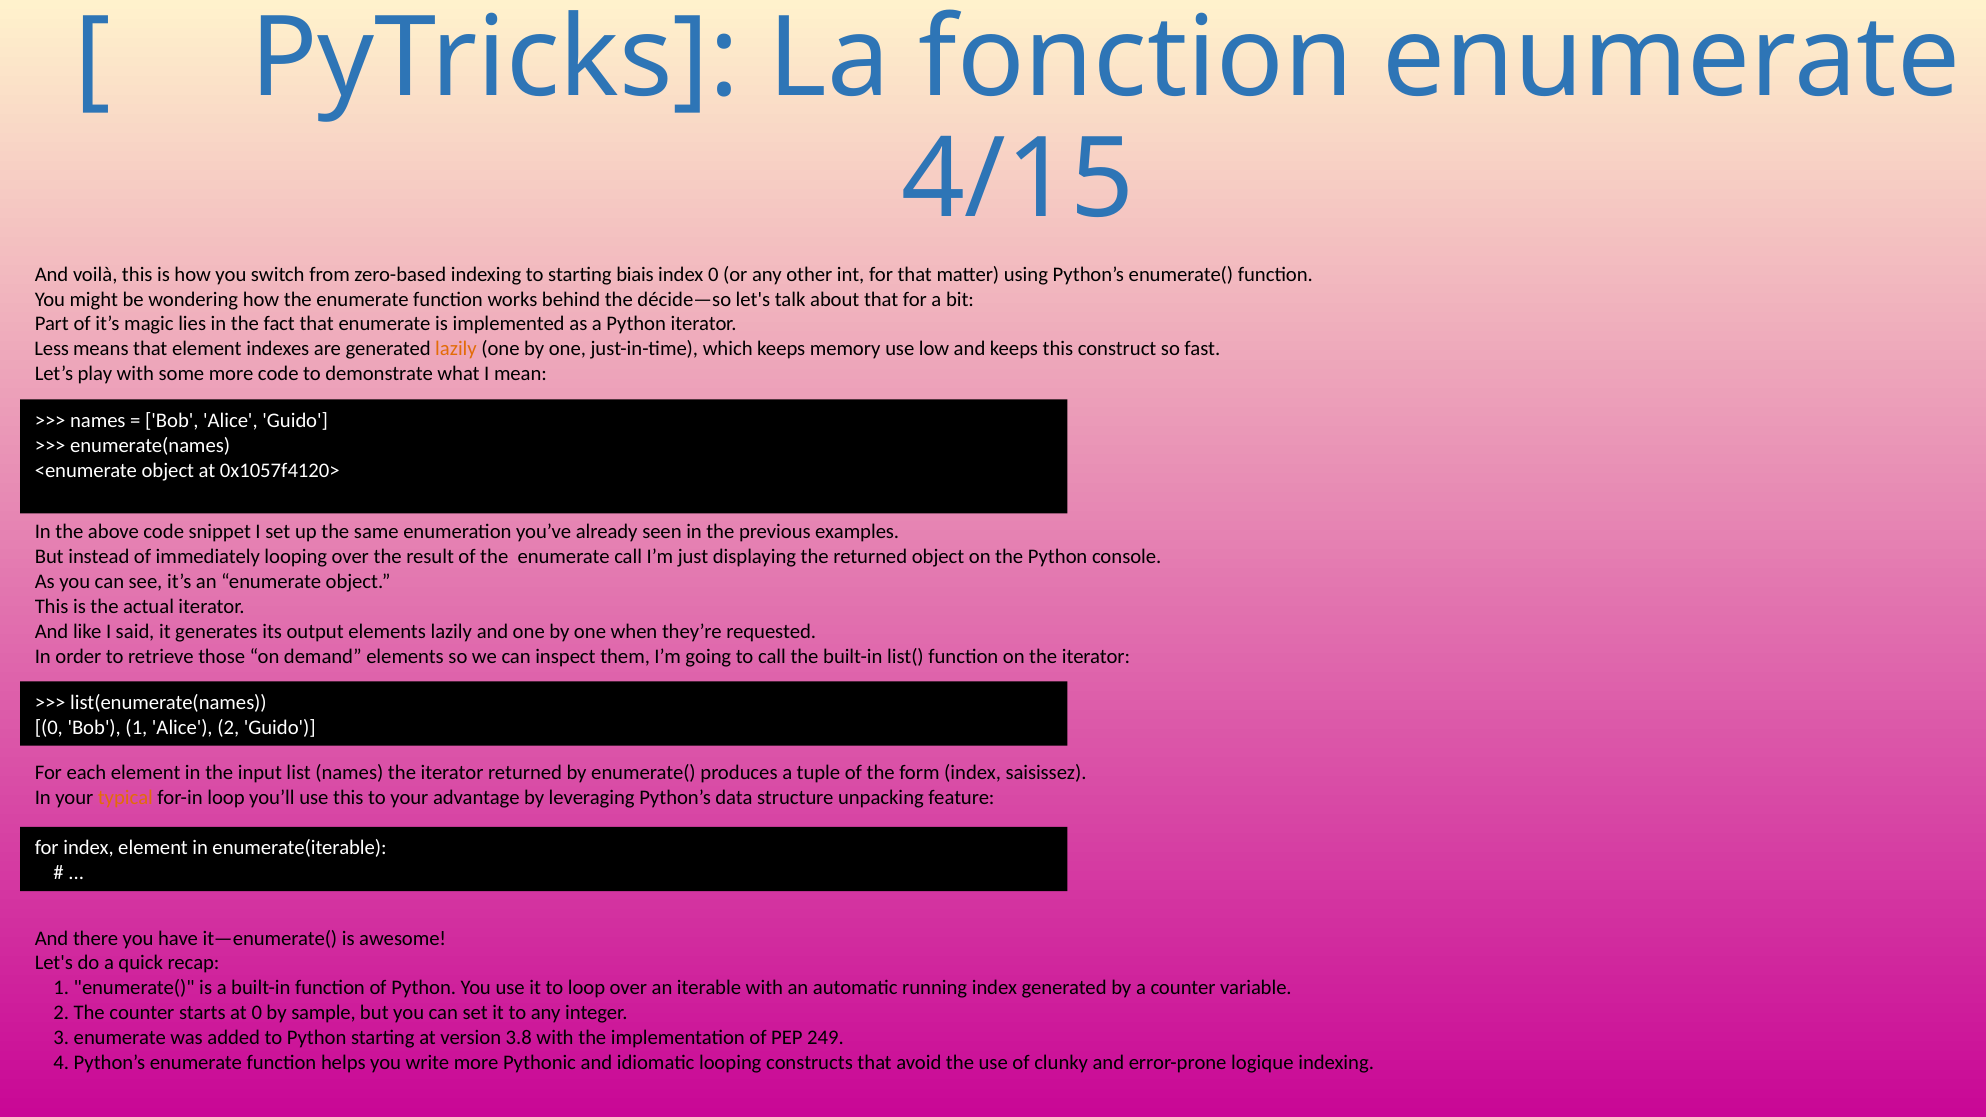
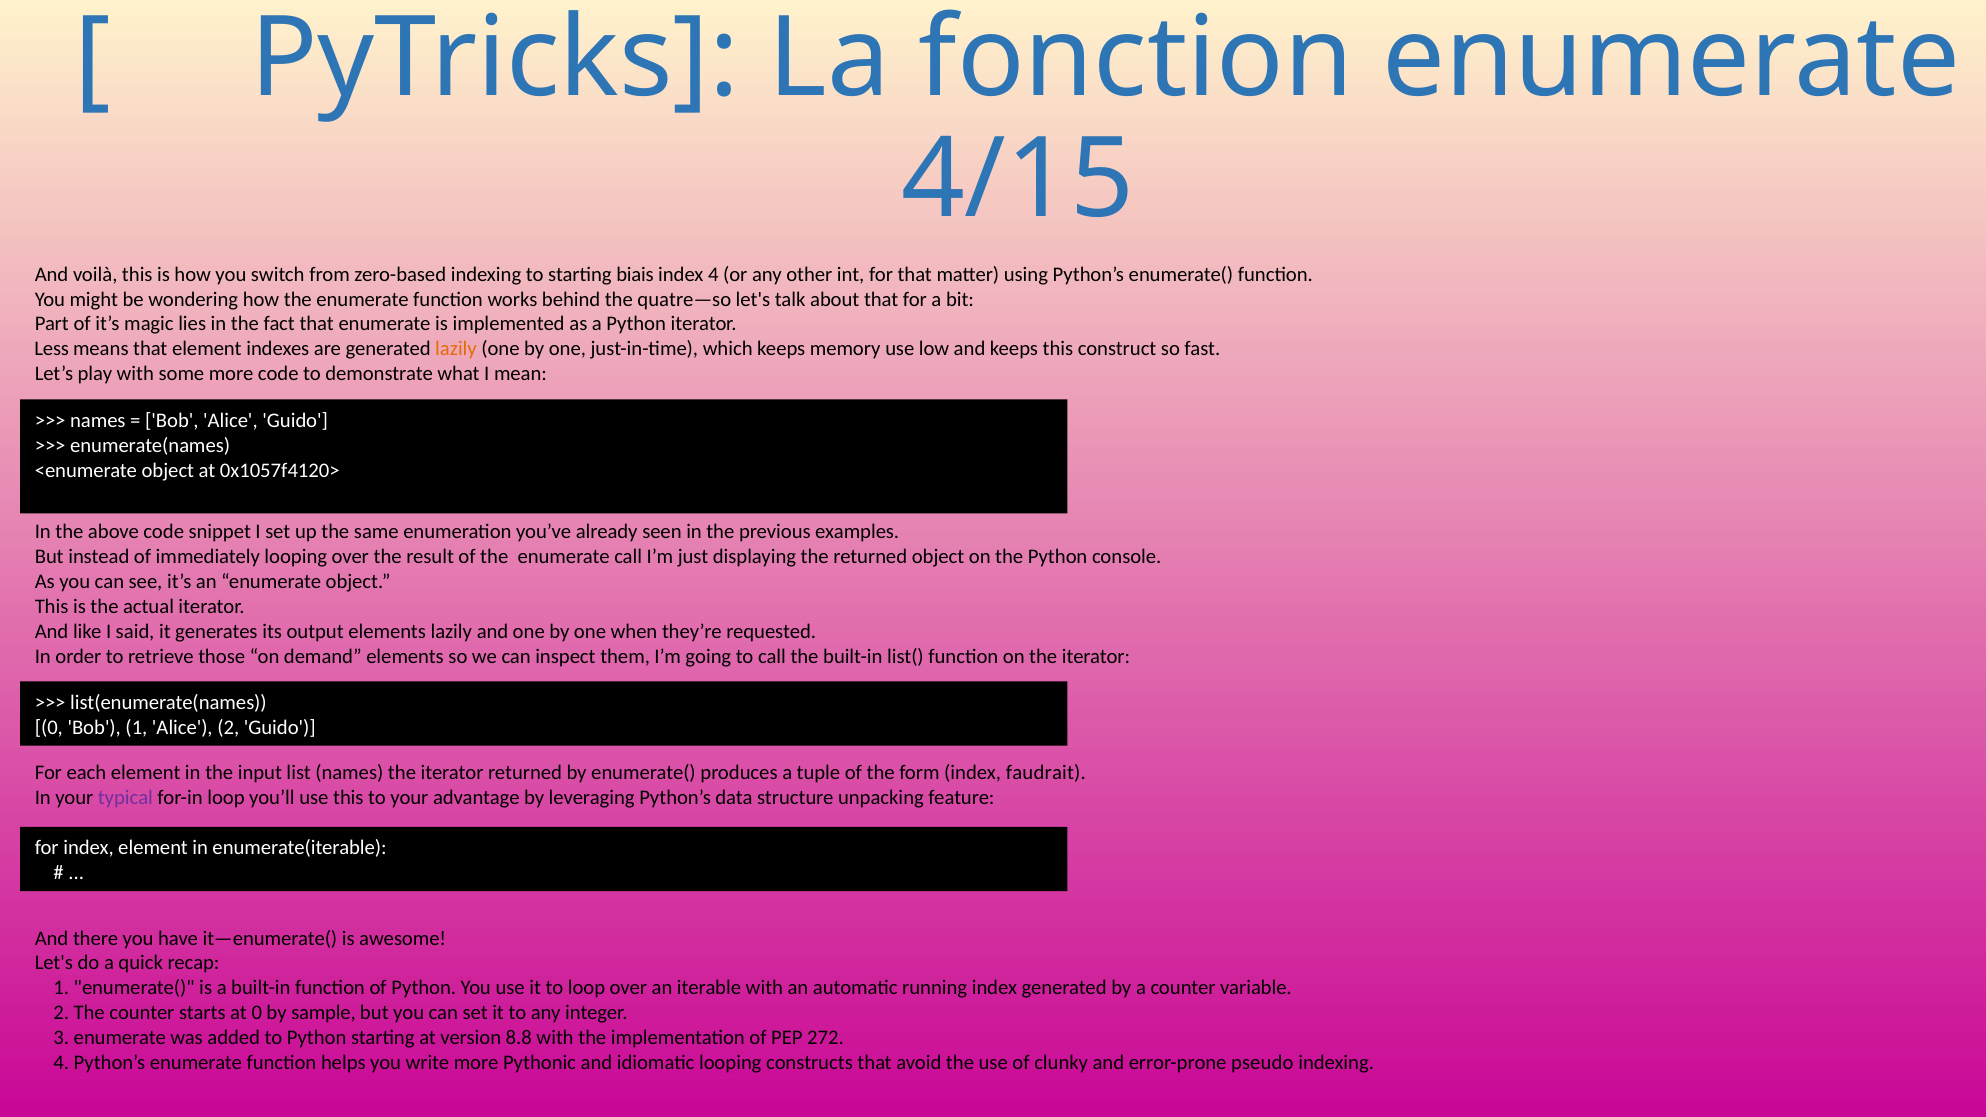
index 0: 0 -> 4 (713, 274)
décide—so: décide—so -> quatre—so (684, 299)
saisissez: saisissez -> faudrait (1046, 773)
typical colour: orange -> purple (125, 798)
3.8: 3.8 -> 8.8 (519, 1038)
249: 249 -> 272 (825, 1038)
logique: logique -> pseudo (1262, 1063)
